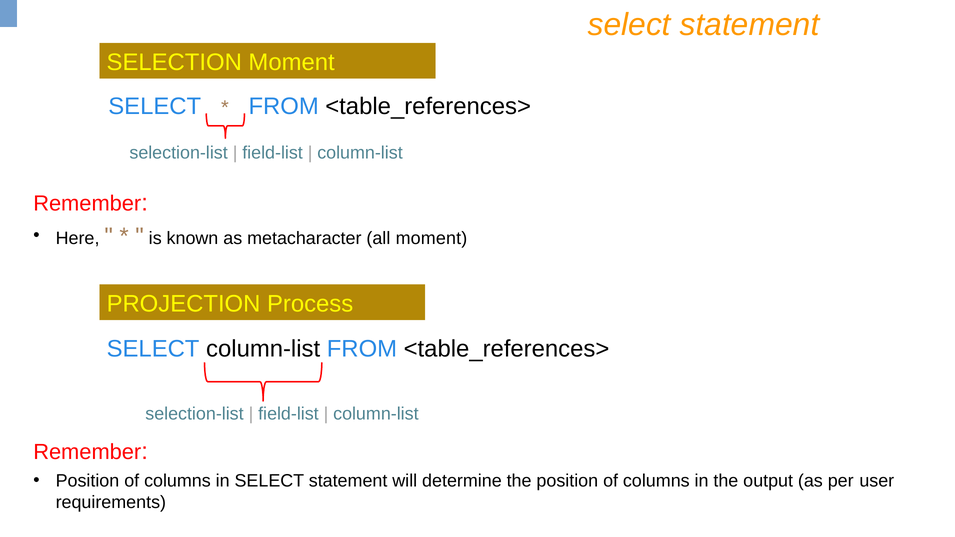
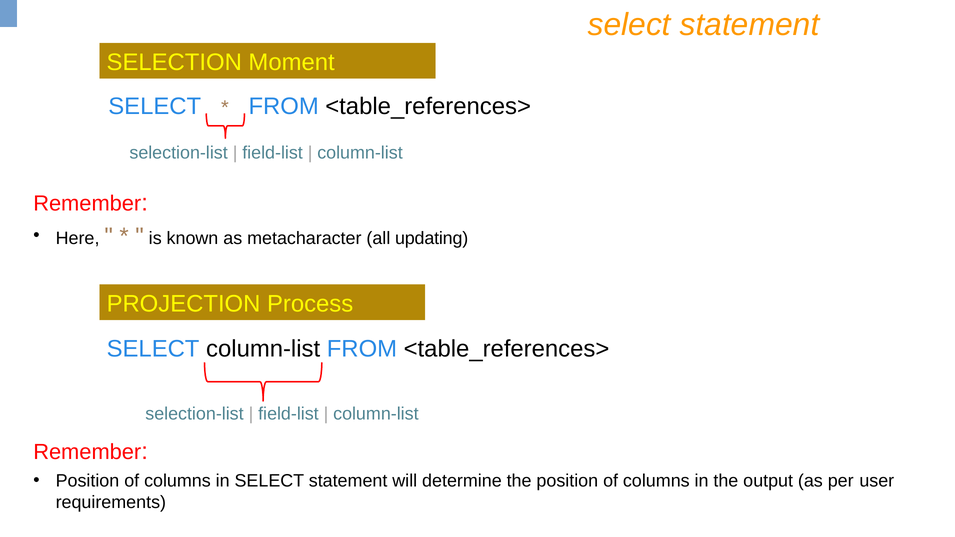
all moment: moment -> updating (432, 238)
